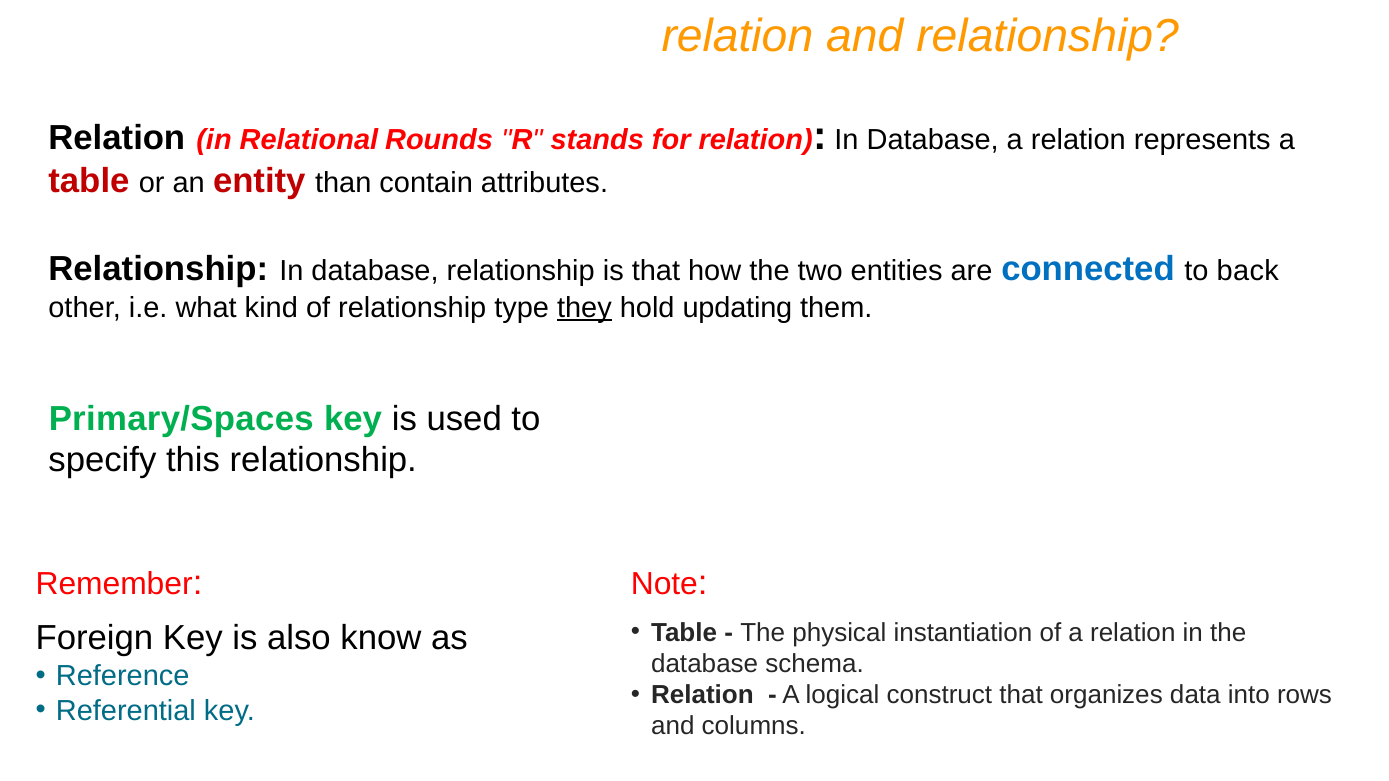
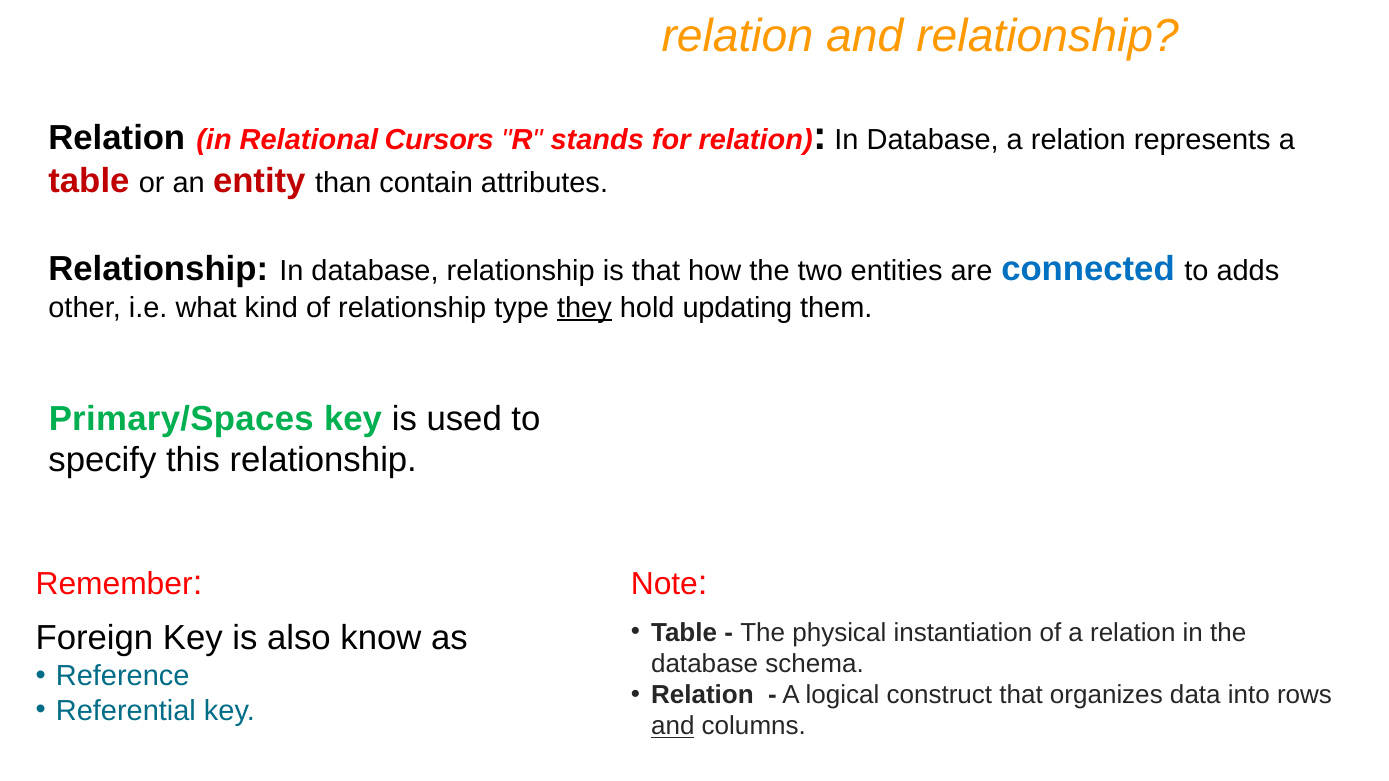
Rounds: Rounds -> Cursors (439, 140)
back: back -> adds (1248, 271)
and underline: none -> present (673, 727)
